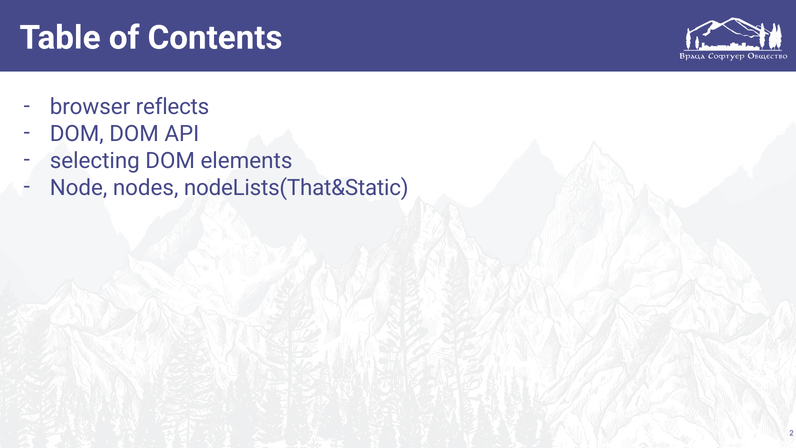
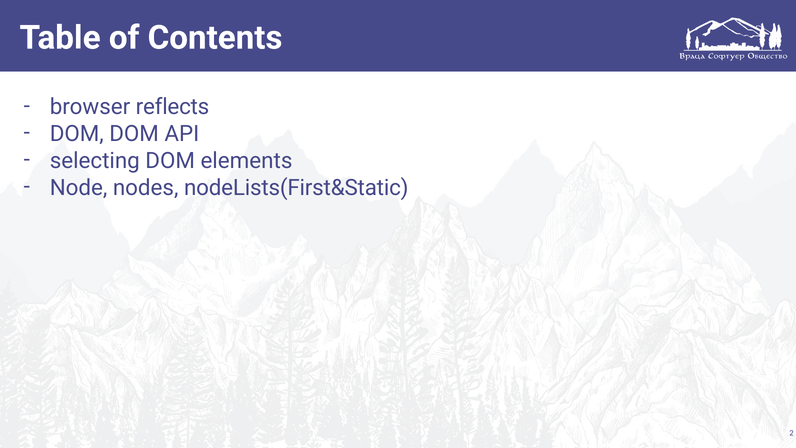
nodeLists(That&Static: nodeLists(That&Static -> nodeLists(First&Static (296, 188)
